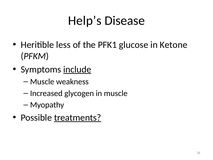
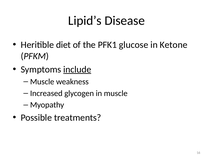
Help’s: Help’s -> Lipid’s (85, 21)
less: less -> diet (63, 45)
treatments underline: present -> none (78, 117)
